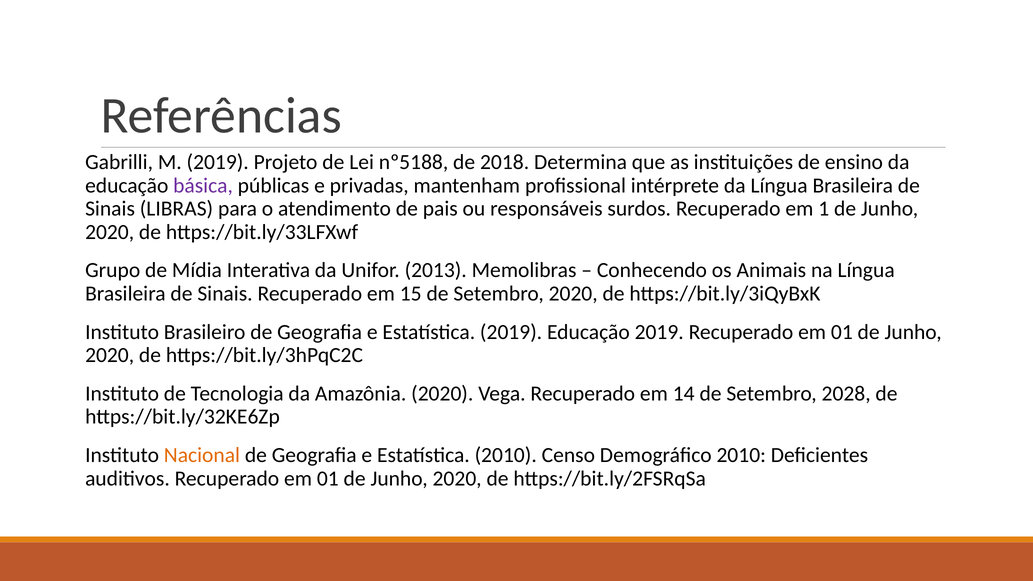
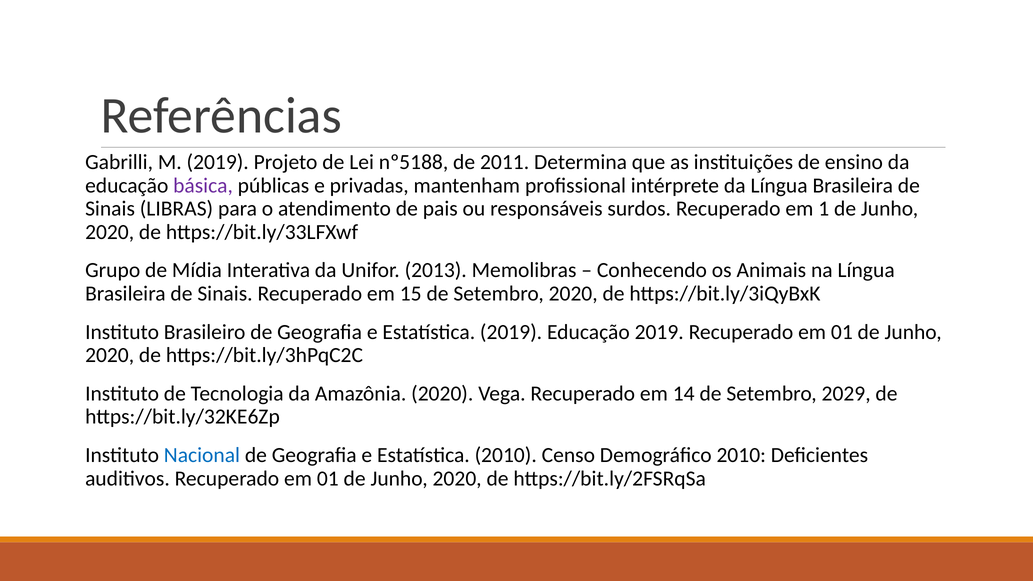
2018: 2018 -> 2011 (505, 162)
2028: 2028 -> 2029 (846, 394)
Nacional colour: orange -> blue (202, 455)
